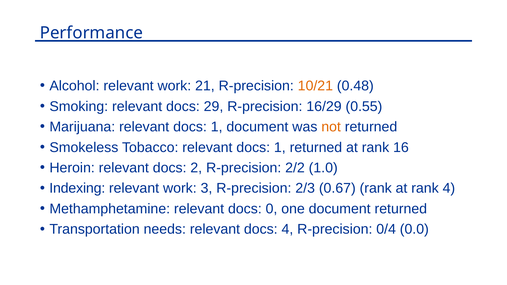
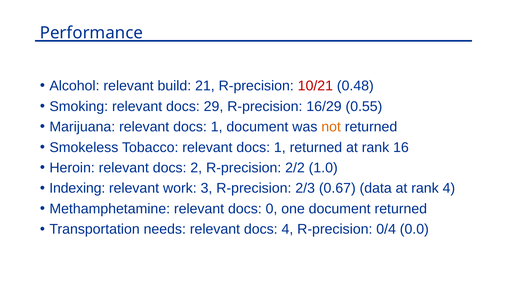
Alcohol relevant work: work -> build (174, 86)
10/21 colour: orange -> red (315, 86)
0.67 rank: rank -> data (376, 188)
